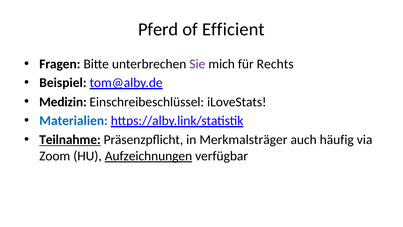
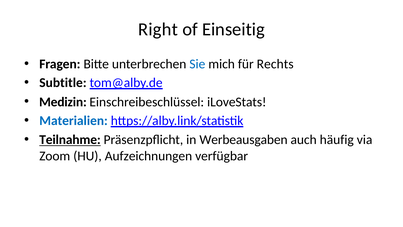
Pferd: Pferd -> Right (158, 29)
Efficient: Efficient -> Einseitig (233, 29)
Sie colour: purple -> blue (197, 64)
Beispiel: Beispiel -> Subtitle (63, 83)
Merkmalsträger: Merkmalsträger -> Werbeausgaben (244, 140)
Aufzeichnungen underline: present -> none (148, 156)
